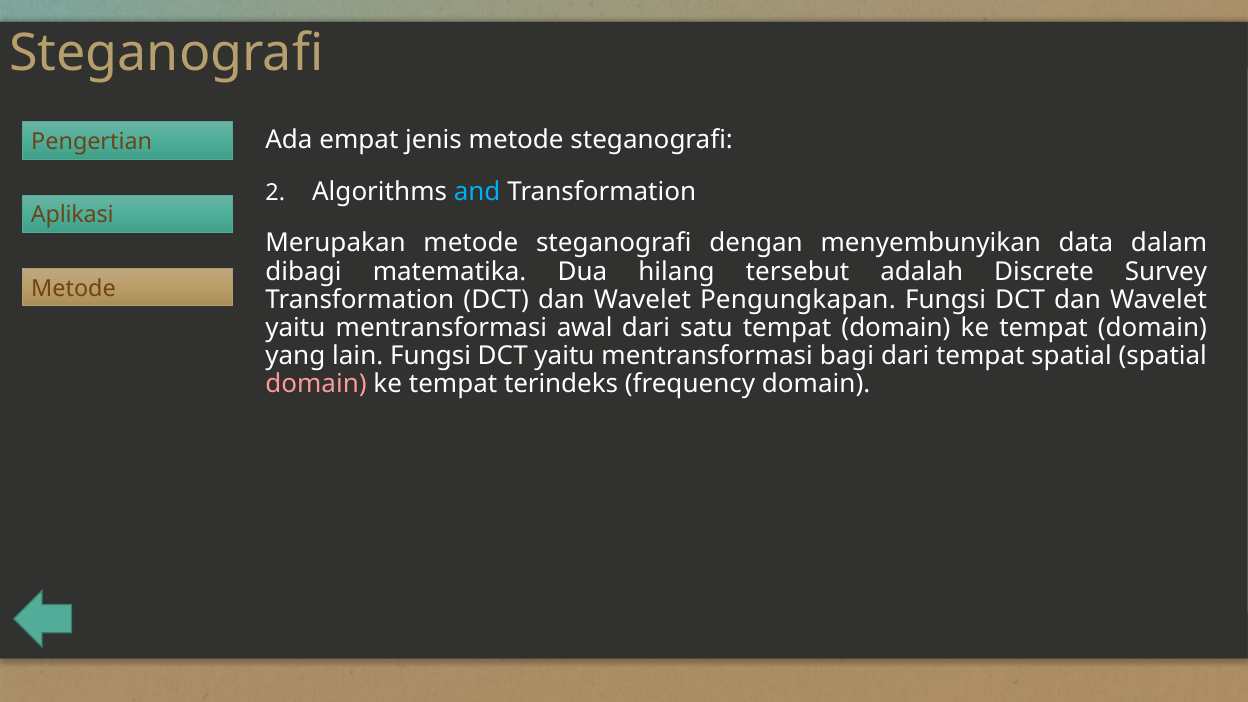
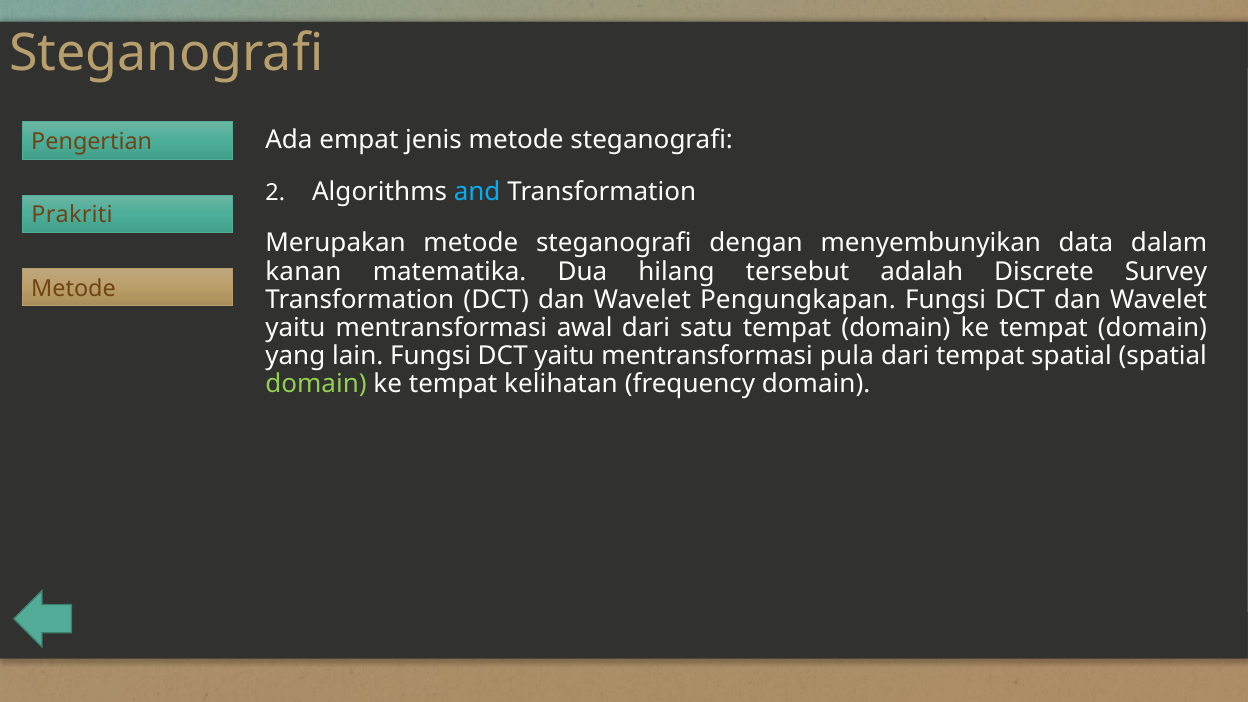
Aplikasi: Aplikasi -> Prakriti (72, 215)
dibagi: dibagi -> kanan (303, 271)
bagi: bagi -> pula (847, 356)
domain colour: pink -> light green (316, 384)
terindeks: terindeks -> kelihatan (561, 384)
